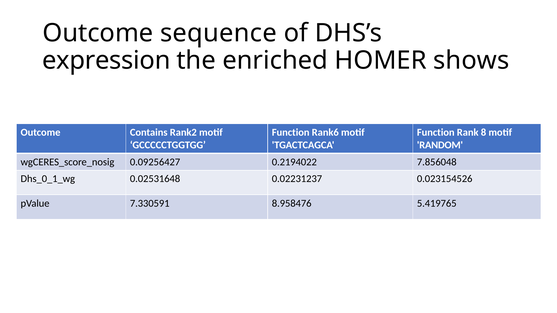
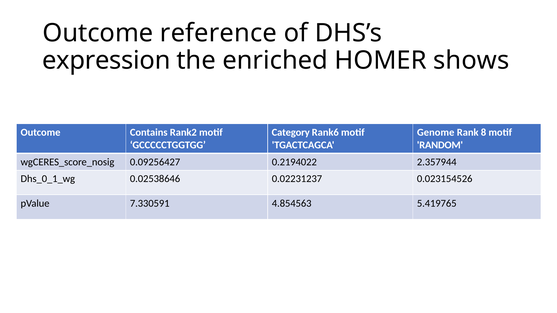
sequence: sequence -> reference (218, 33)
Function: Function -> Category (291, 132)
Function: Function -> Genome (436, 132)
7.856048: 7.856048 -> 2.357944 (437, 162)
0.02531648: 0.02531648 -> 0.02538646 (155, 179)
8.958476: 8.958476 -> 4.854563 (292, 203)
